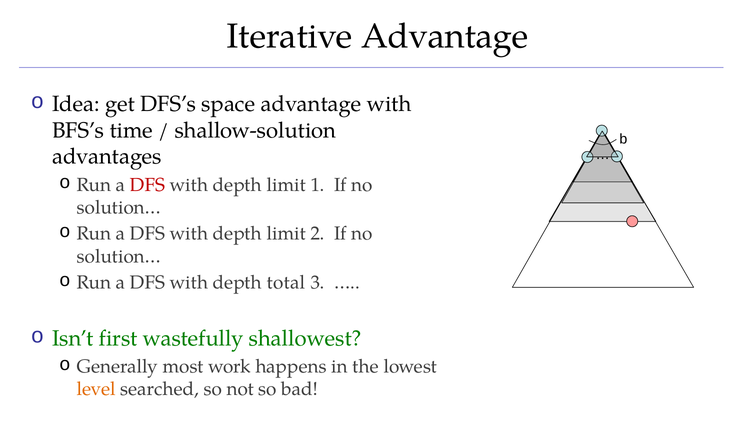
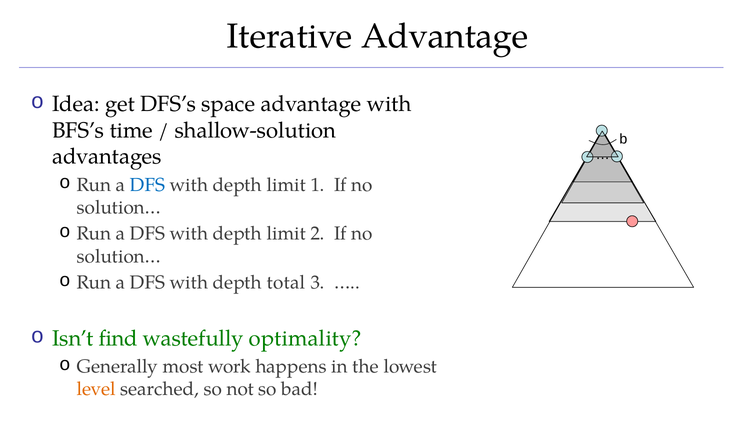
DFS colour: red -> blue (147, 185)
first: first -> find (118, 339)
shallowest: shallowest -> optimality (305, 339)
